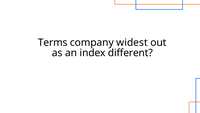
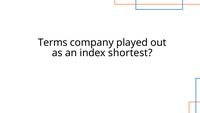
widest: widest -> played (132, 42)
different: different -> shortest (130, 53)
